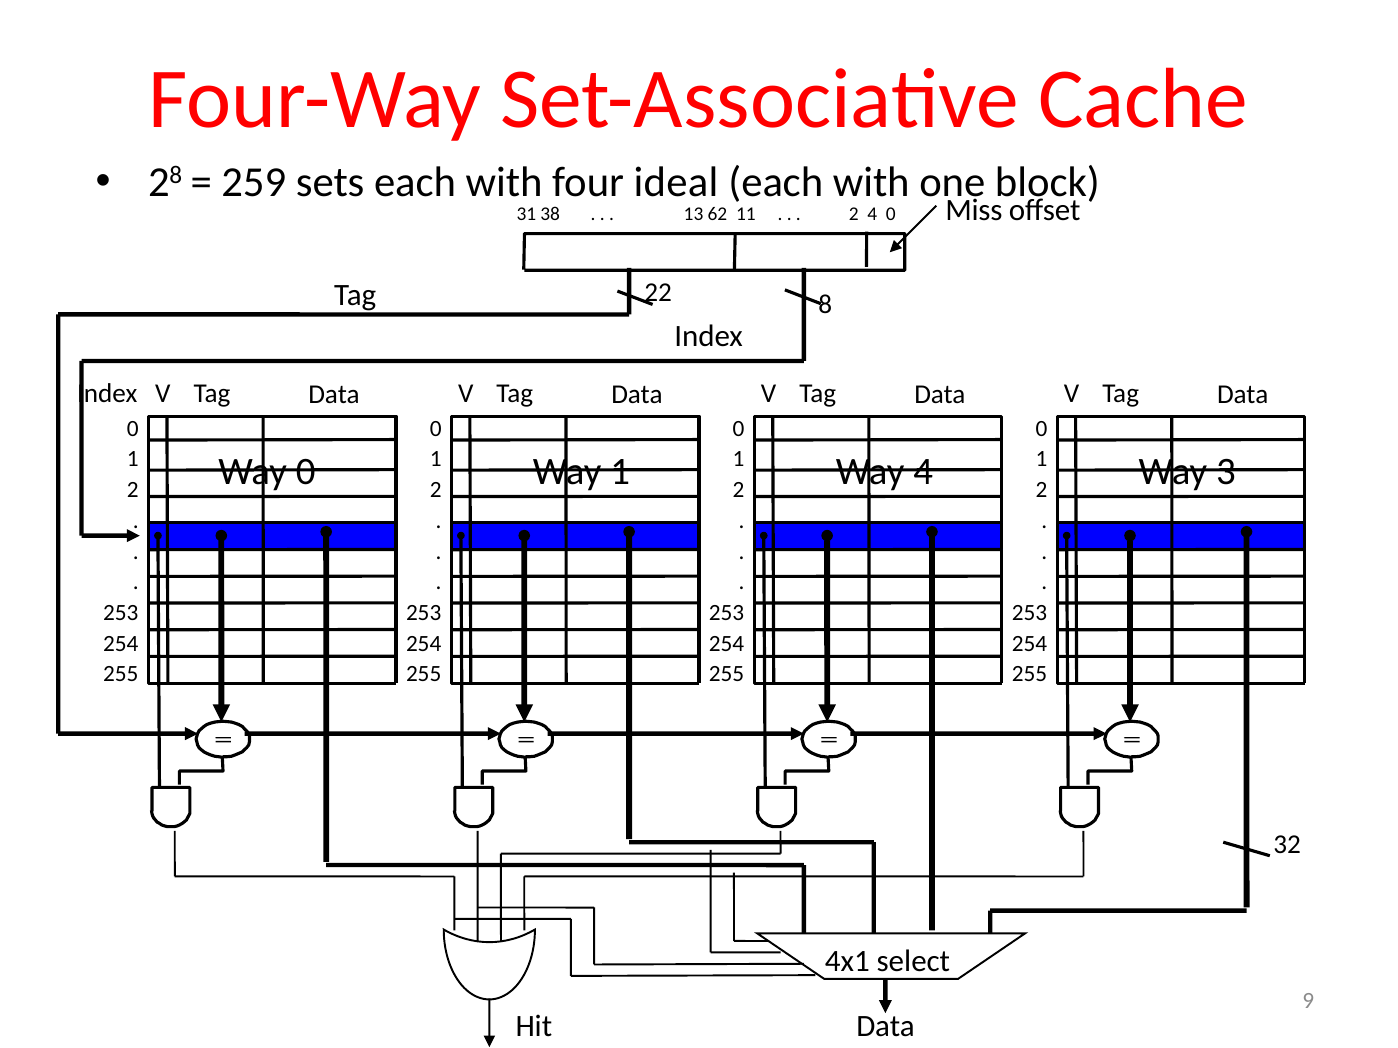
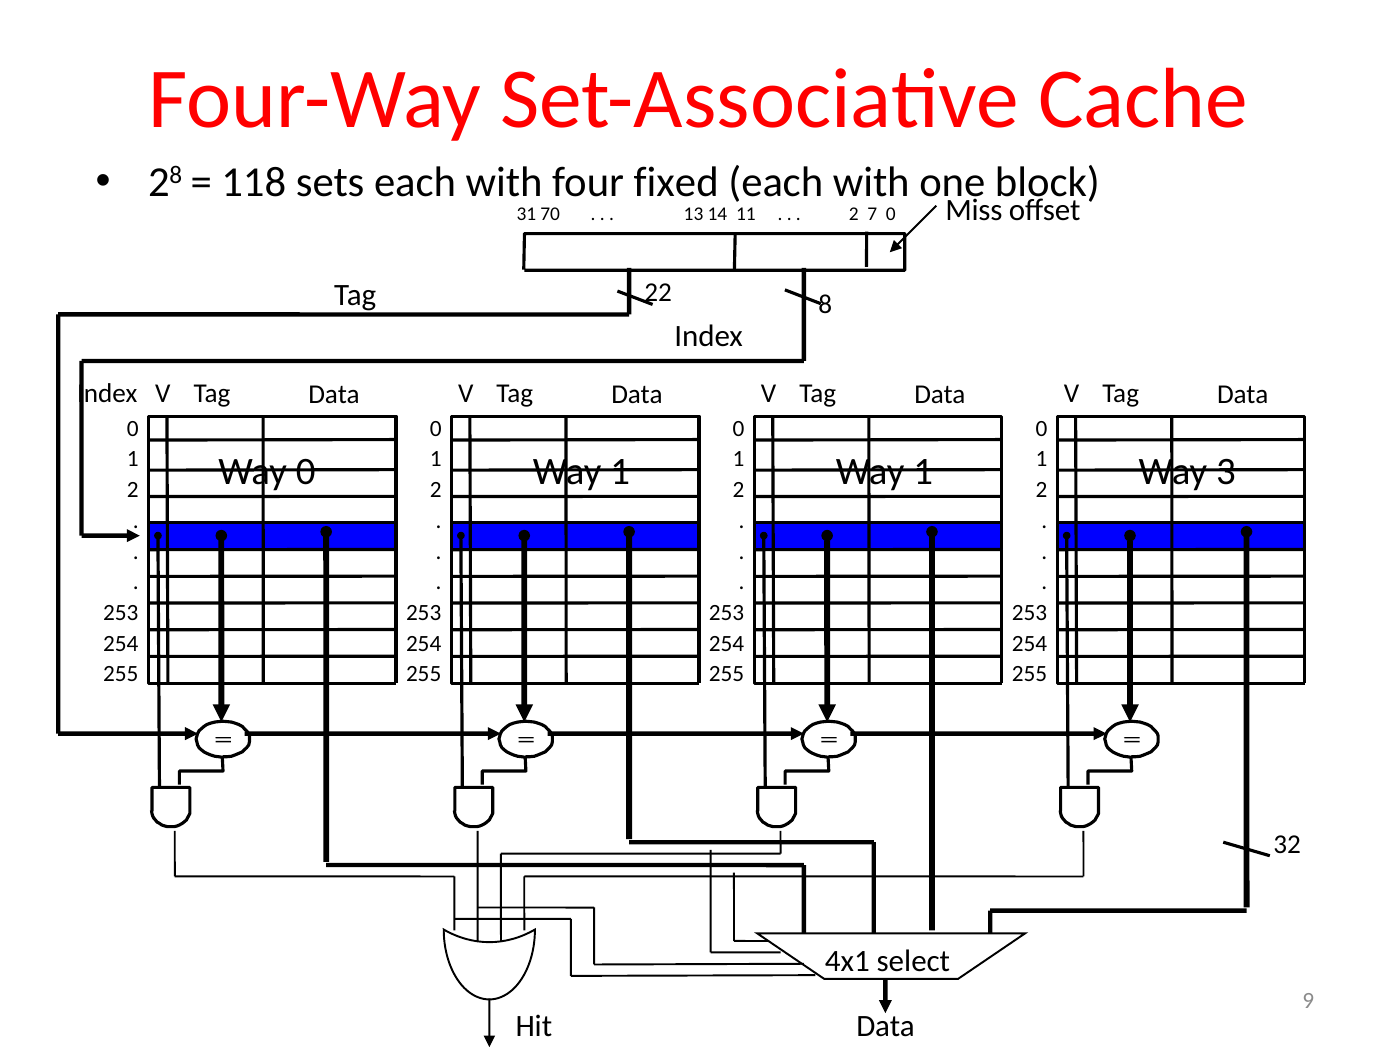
259: 259 -> 118 (254, 183)
ideal: ideal -> fixed (676, 183)
38: 38 -> 70 (550, 214)
62: 62 -> 14 (718, 214)
2 4: 4 -> 7 (872, 214)
1 Way 4: 4 -> 1 (923, 472)
